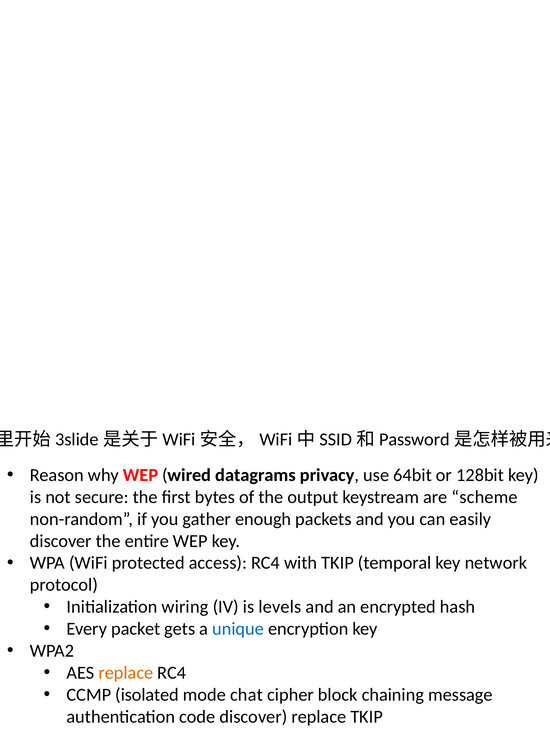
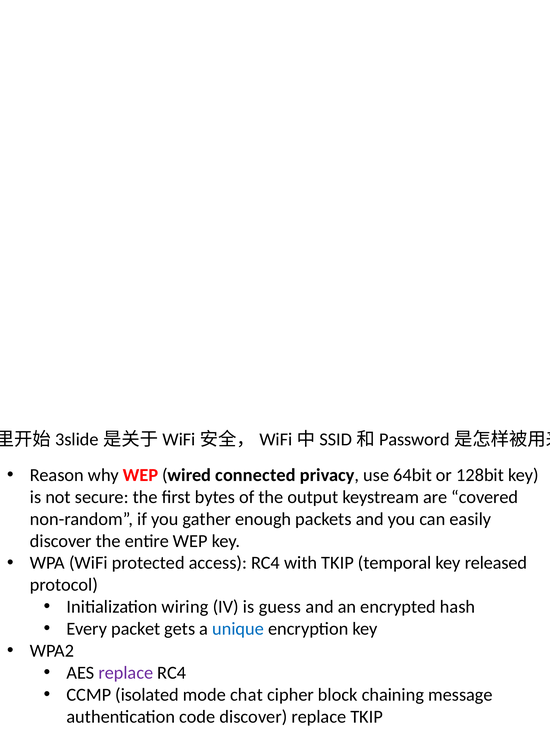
datagrams: datagrams -> connected (255, 475)
scheme: scheme -> covered (485, 497)
network: network -> released (496, 563)
levels: levels -> guess (280, 607)
replace colour: orange -> purple (126, 673)
